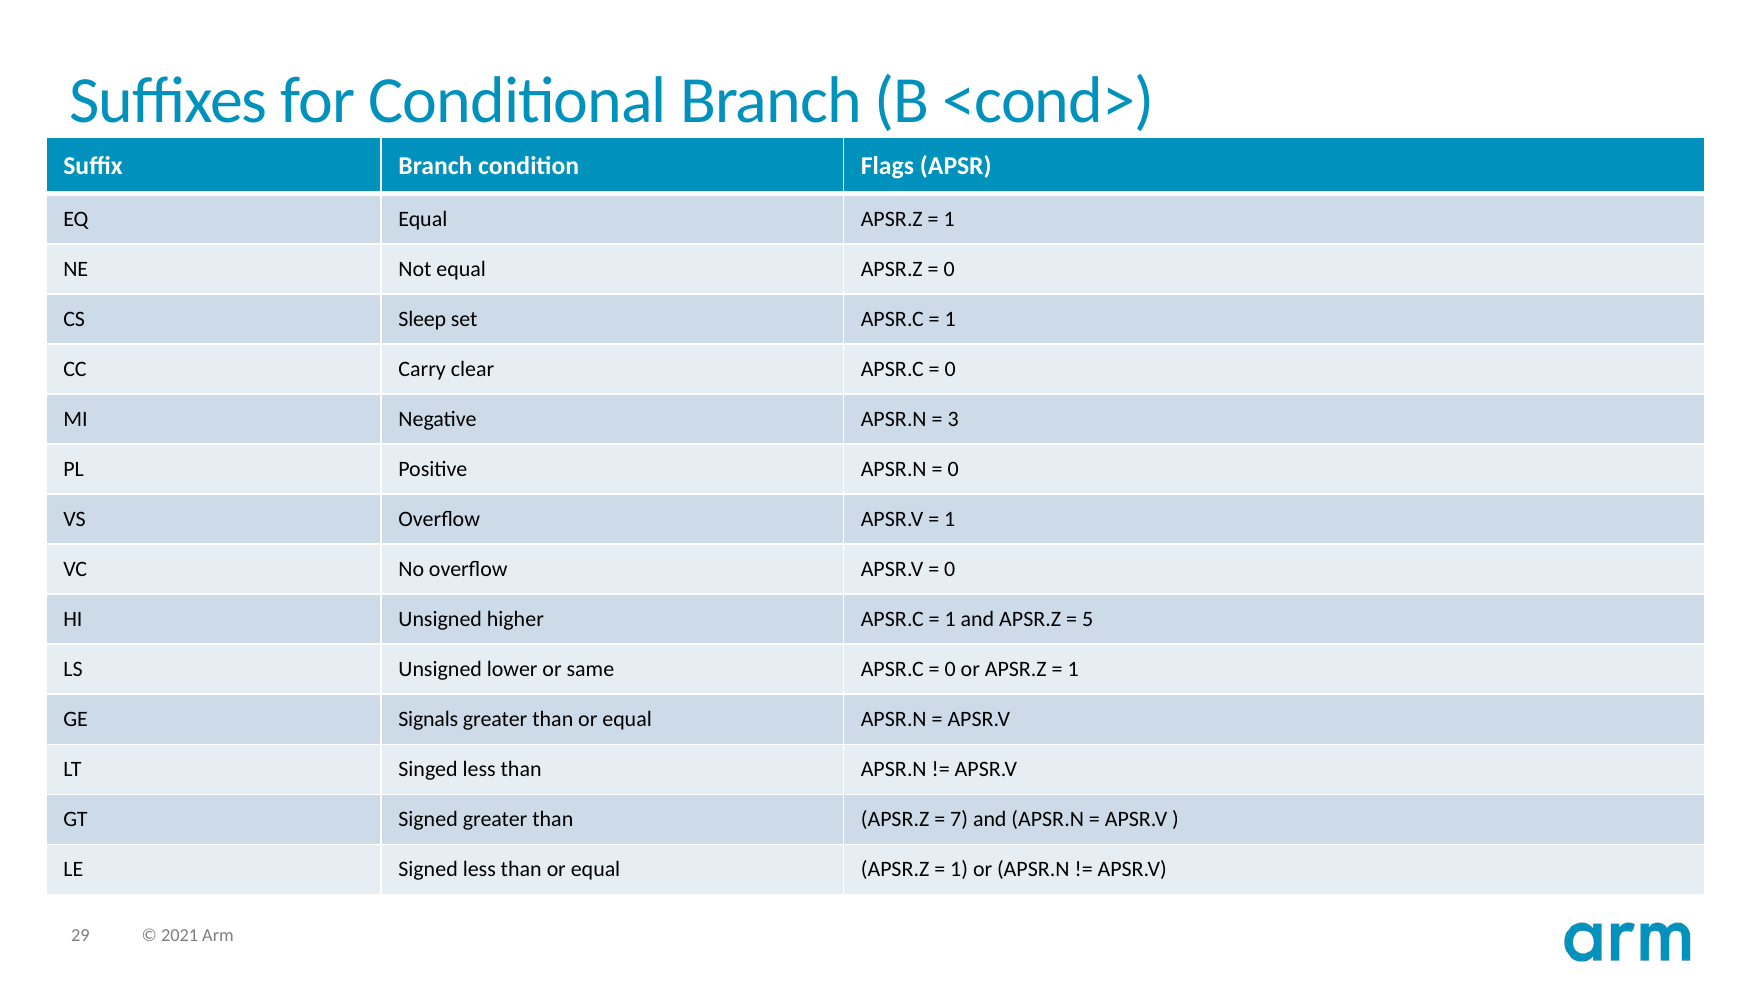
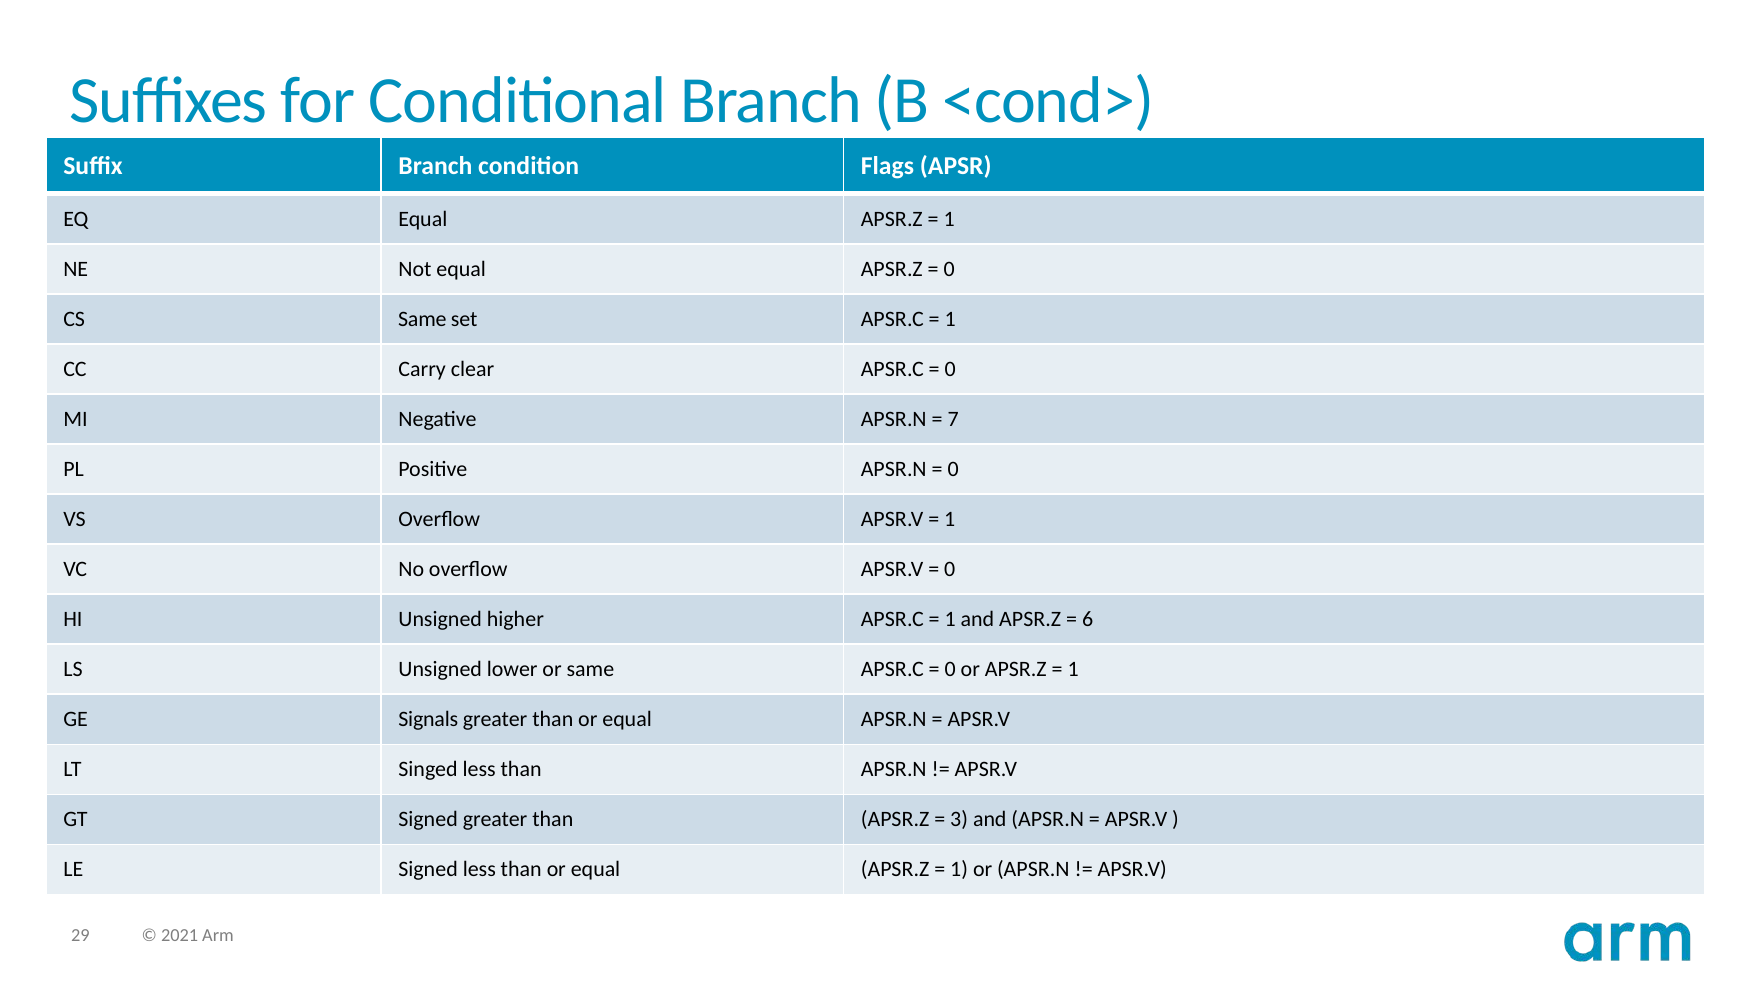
CS Sleep: Sleep -> Same (422, 319)
3: 3 -> 7 (953, 419)
5: 5 -> 6 (1088, 619)
7: 7 -> 3 (959, 819)
